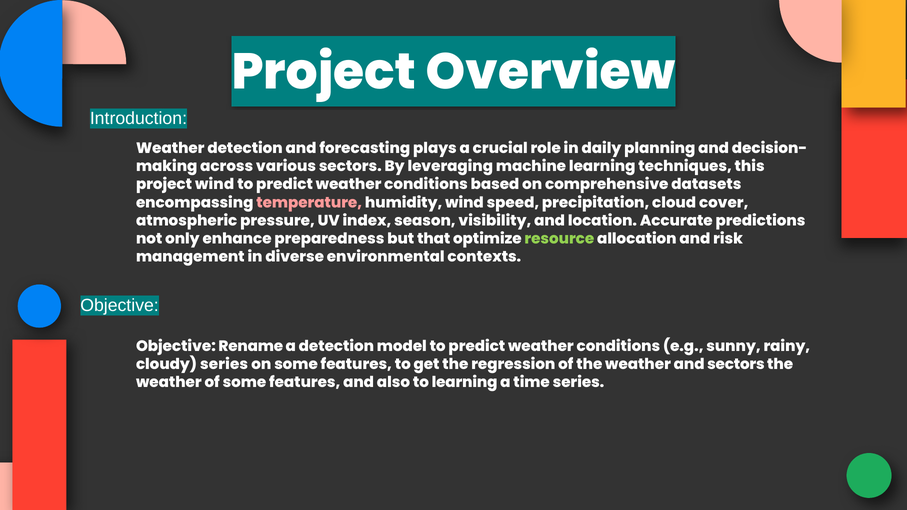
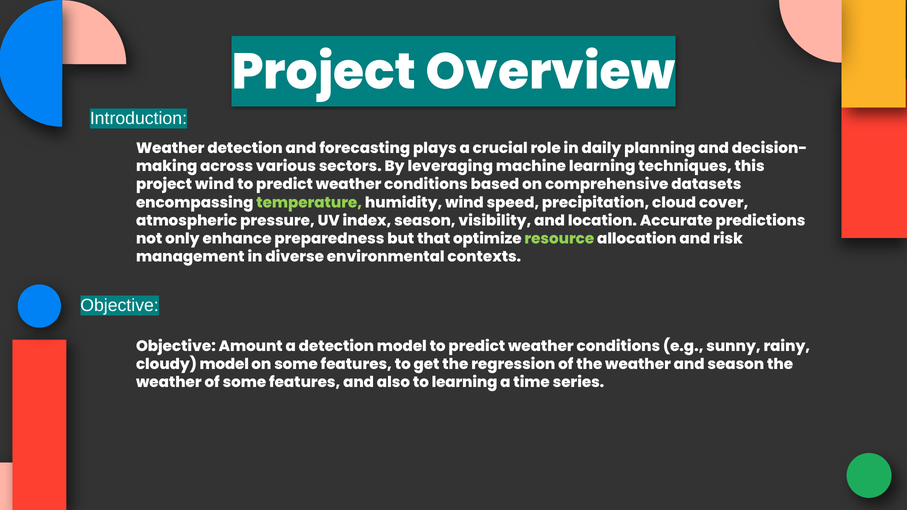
temperature colour: pink -> light green (309, 203)
Rename: Rename -> Amount (251, 346)
cloudy series: series -> model (224, 364)
and sectors: sectors -> season (736, 364)
